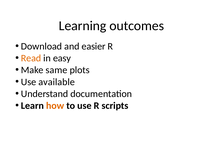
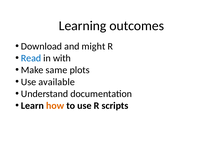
easier: easier -> might (93, 46)
Read colour: orange -> blue (31, 58)
easy: easy -> with (62, 58)
